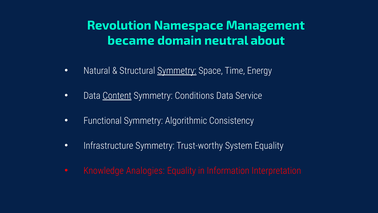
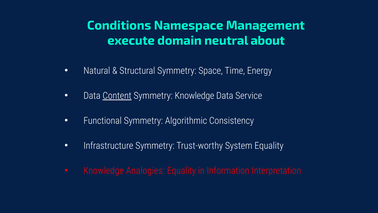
Revolution: Revolution -> Conditions (119, 25)
became: became -> execute (131, 40)
Symmetry underline: present -> none (177, 71)
Symmetry Conditions: Conditions -> Knowledge (195, 96)
